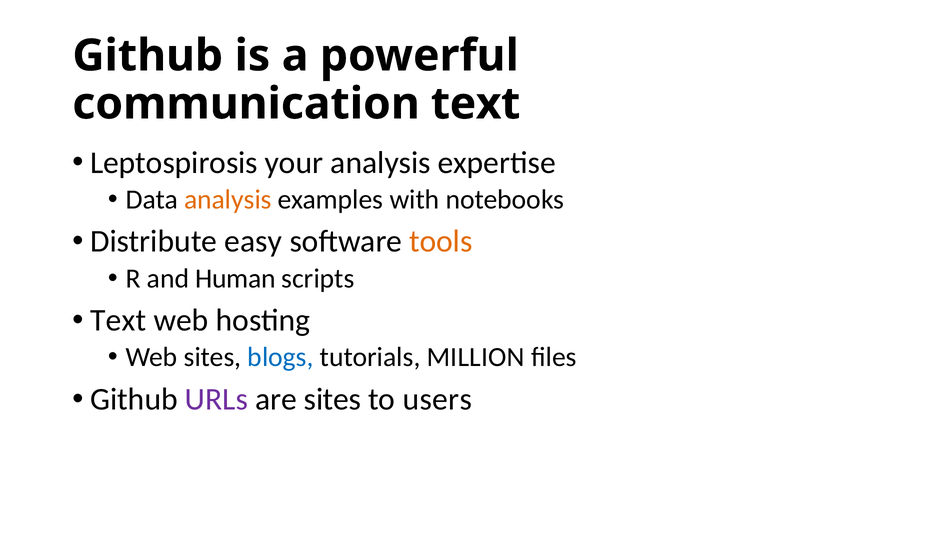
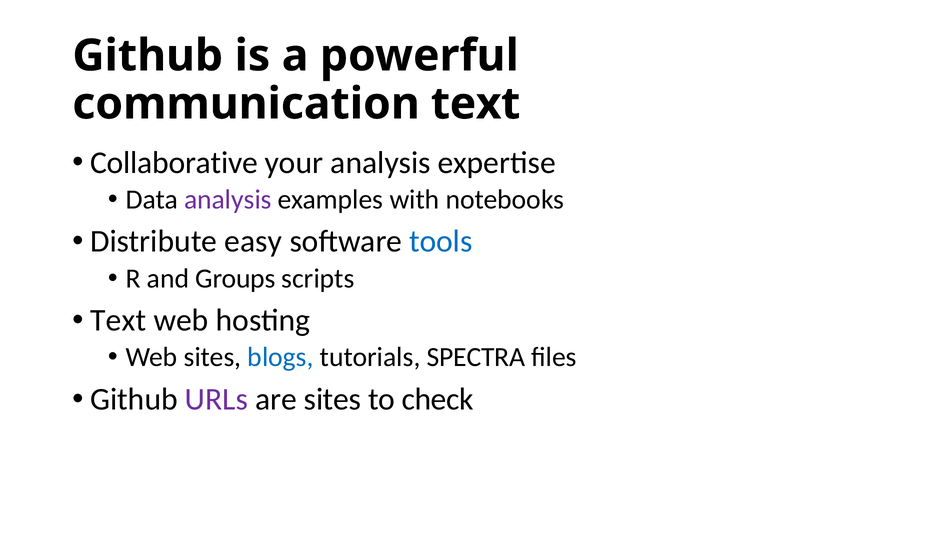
Leptospirosis: Leptospirosis -> Collaborative (174, 163)
analysis colour: orange -> purple (228, 200)
tools colour: orange -> blue (441, 241)
Human: Human -> Groups (235, 278)
MILLION: MILLION -> SPECTRA (476, 357)
users: users -> check (438, 399)
